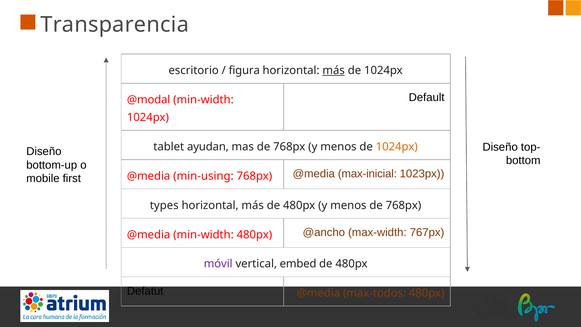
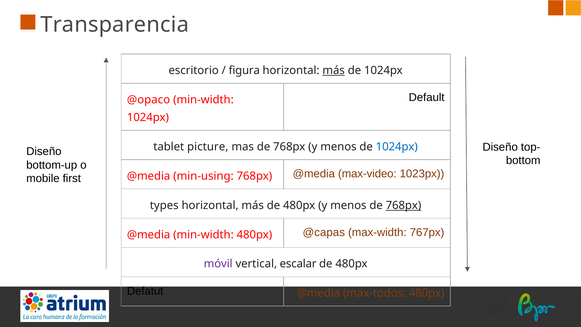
@modal: @modal -> @opaco (149, 100)
ayudan: ayudan -> picture (208, 147)
1024px colour: orange -> blue (397, 147)
max-inicial: max-inicial -> max-video (367, 174)
768px underline: none -> present (403, 205)
@ancho: @ancho -> @capas (324, 232)
embed: embed -> escalar (298, 264)
